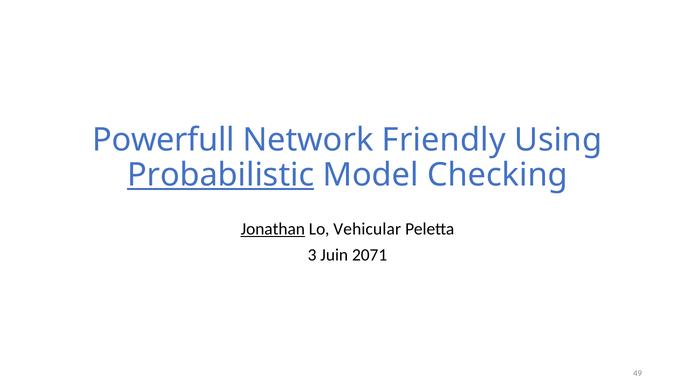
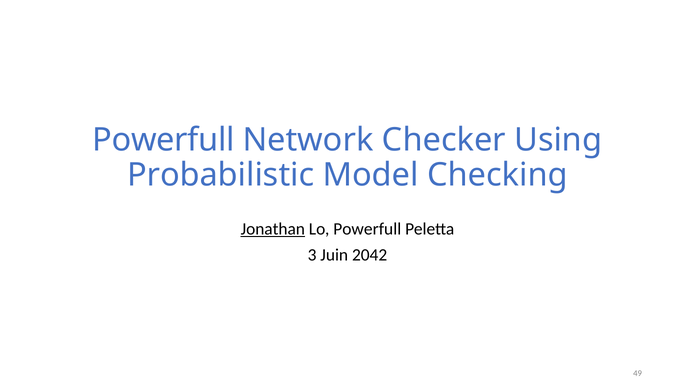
Friendly: Friendly -> Checker (444, 140)
Probabilistic underline: present -> none (221, 175)
Lo Vehicular: Vehicular -> Powerfull (367, 229)
2071: 2071 -> 2042 (370, 255)
